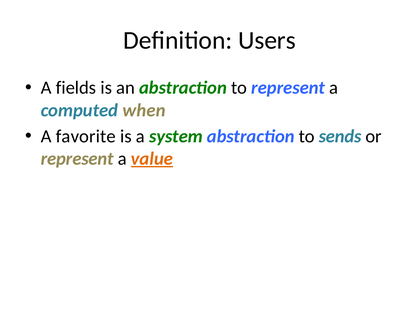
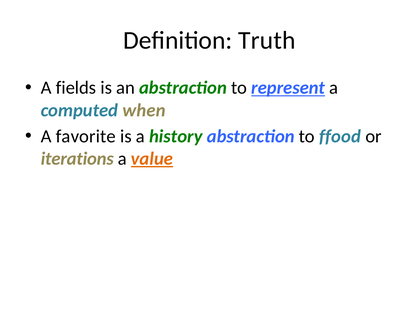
Users: Users -> Truth (267, 41)
represent underline: none -> present (288, 88)
system: system -> history (176, 136)
sends: sends -> ffood (340, 136)
represent: represent -> iterations (77, 159)
